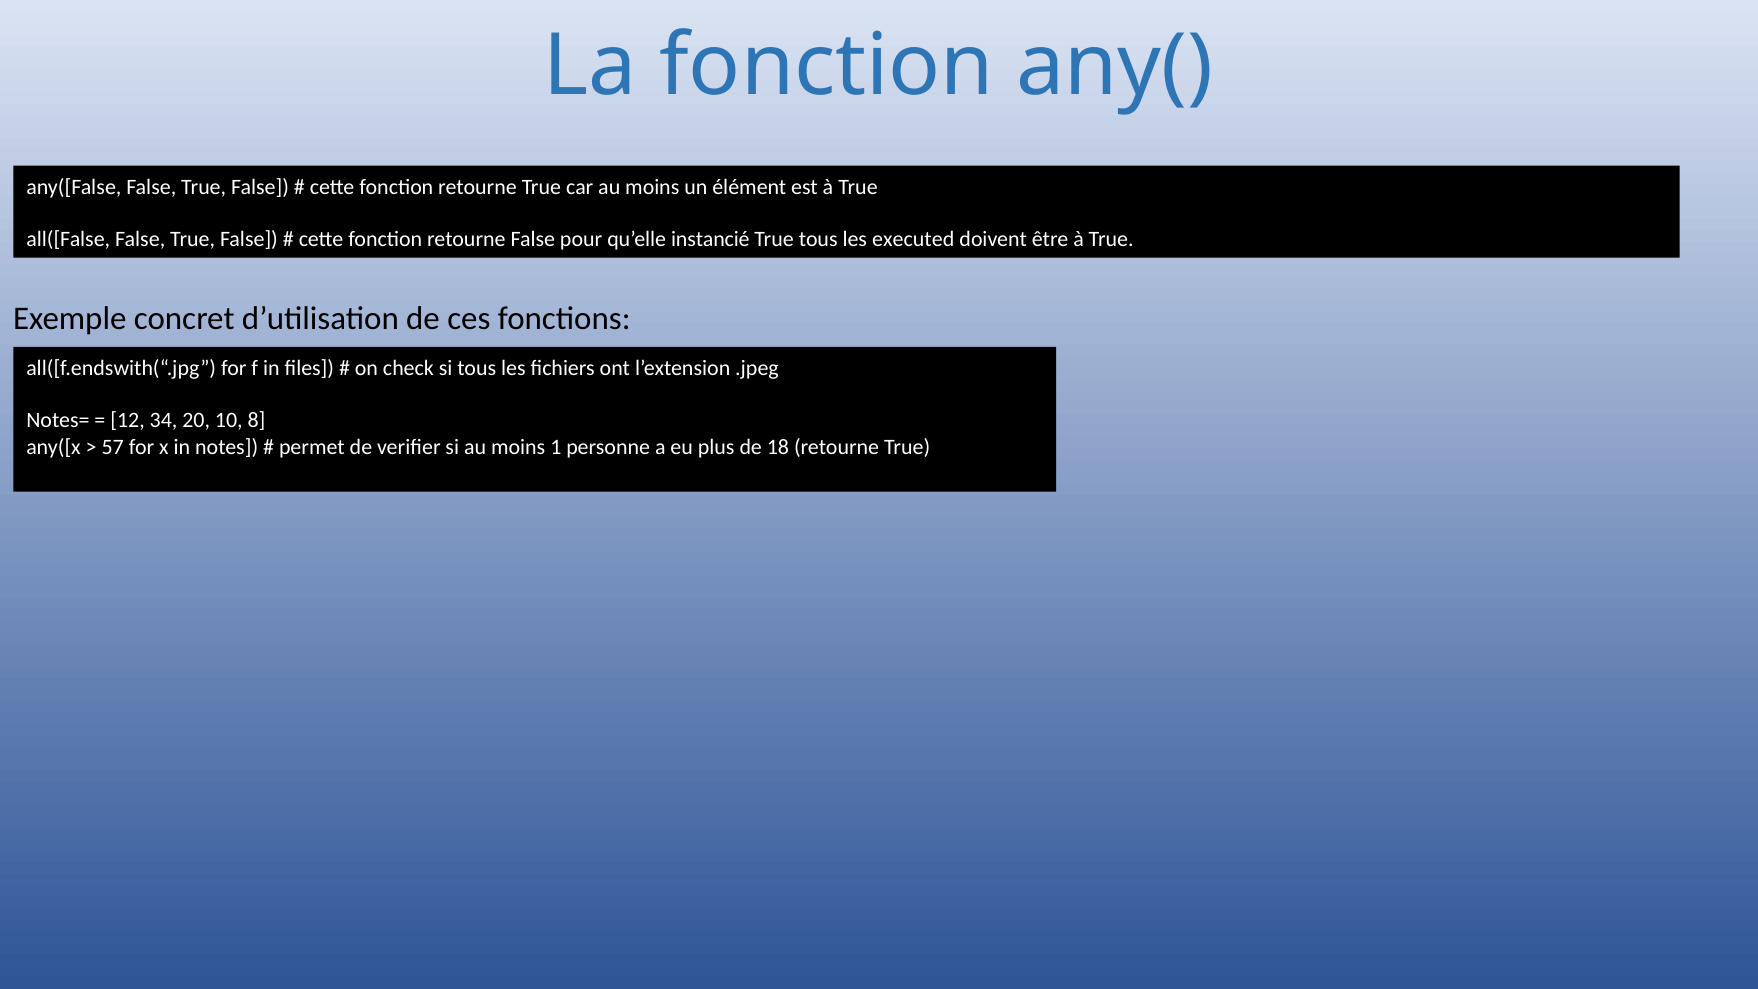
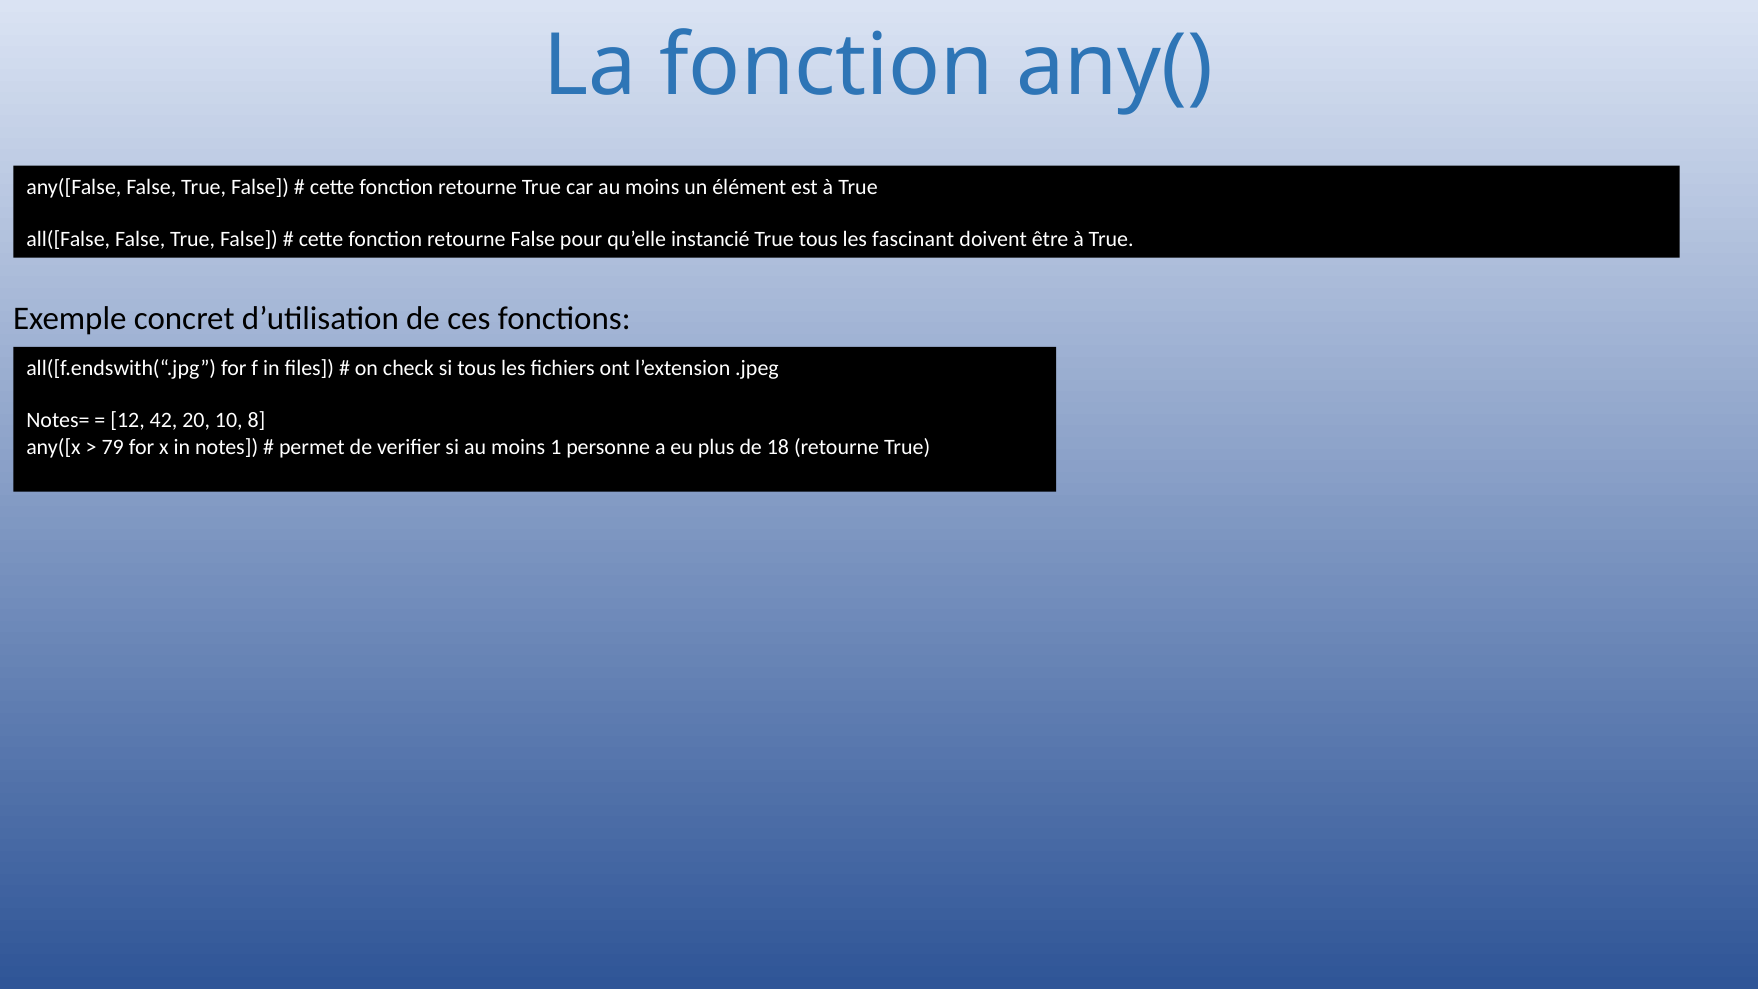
executed: executed -> fascinant (913, 240)
34: 34 -> 42 (163, 421)
57: 57 -> 79 (113, 447)
